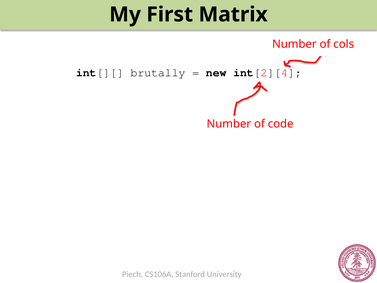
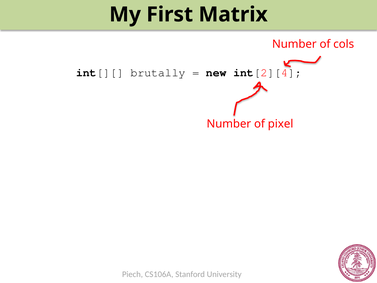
code: code -> pixel (281, 124)
